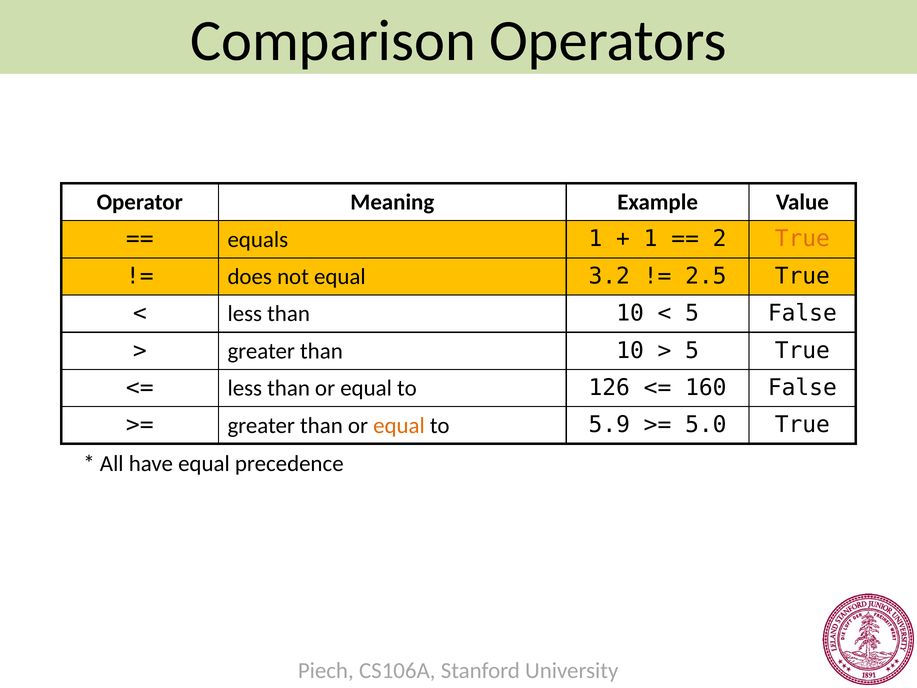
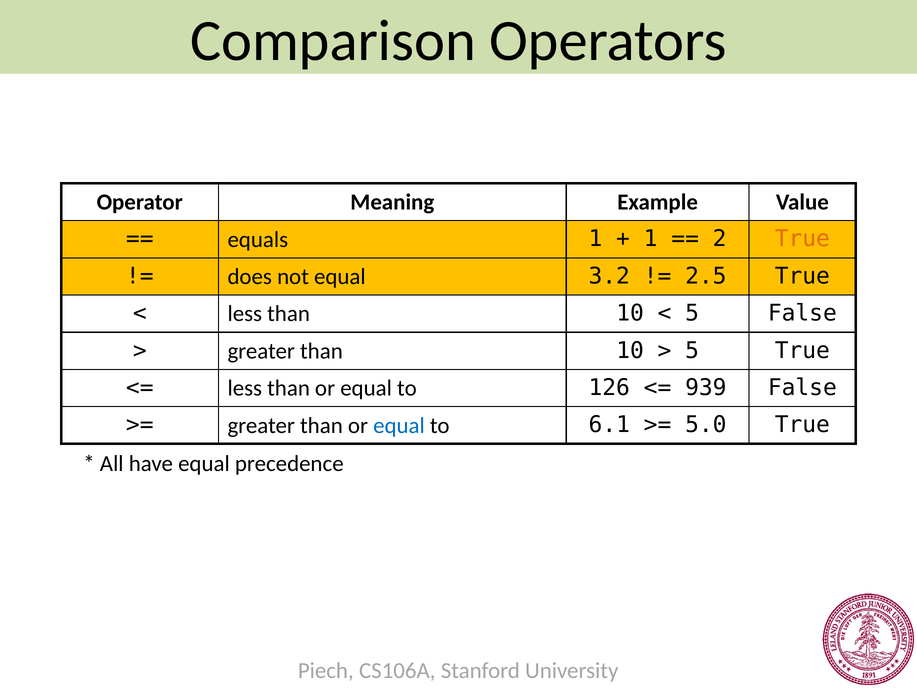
160: 160 -> 939 (706, 388)
equal colour: orange -> blue (399, 425)
5.9: 5.9 -> 6.1 (609, 425)
